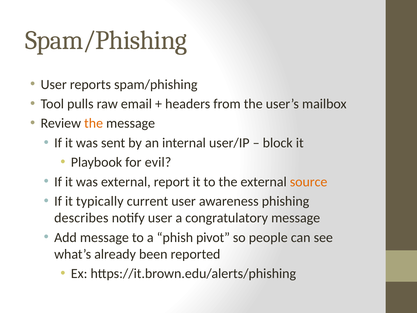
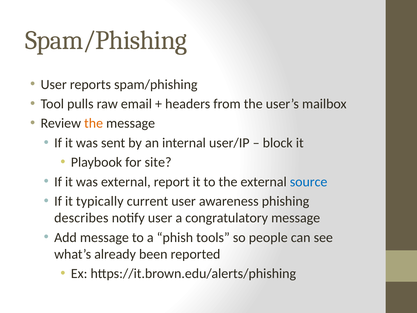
evil: evil -> site (158, 162)
source colour: orange -> blue (309, 182)
pivot: pivot -> tools (213, 237)
